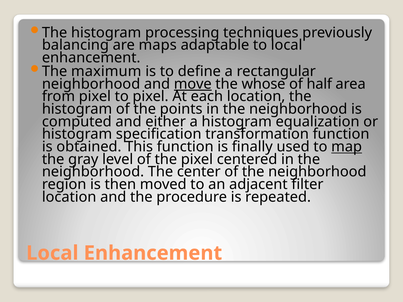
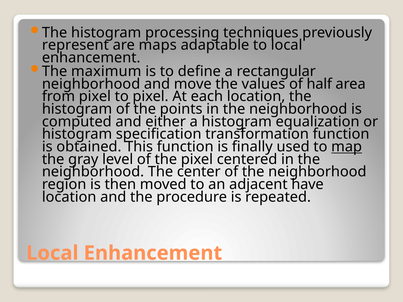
balancing: balancing -> represent (75, 45)
move underline: present -> none (193, 84)
whose: whose -> values (263, 84)
filter: filter -> have (308, 185)
